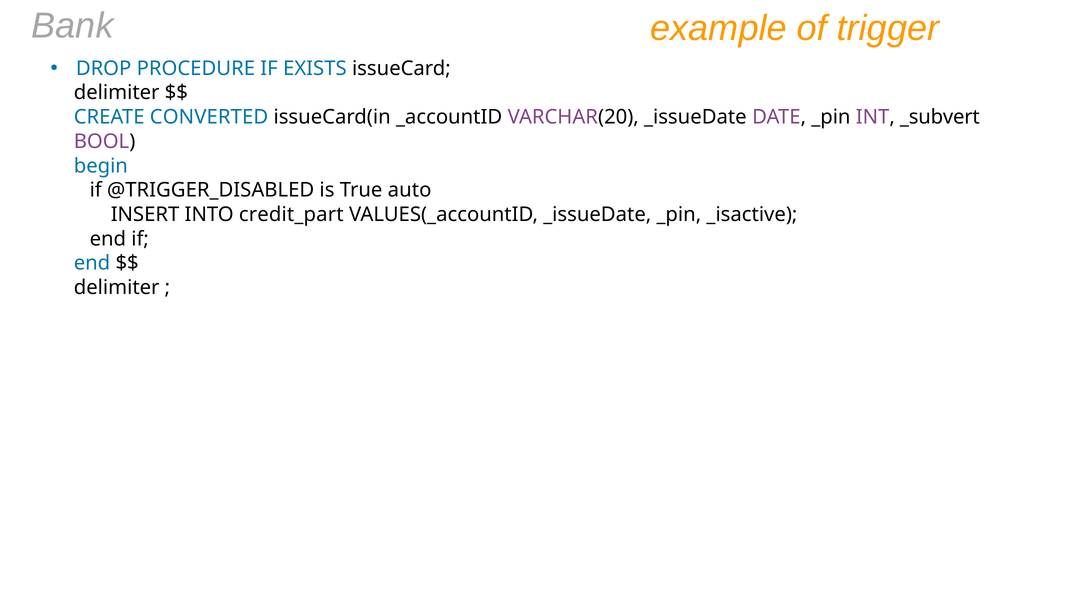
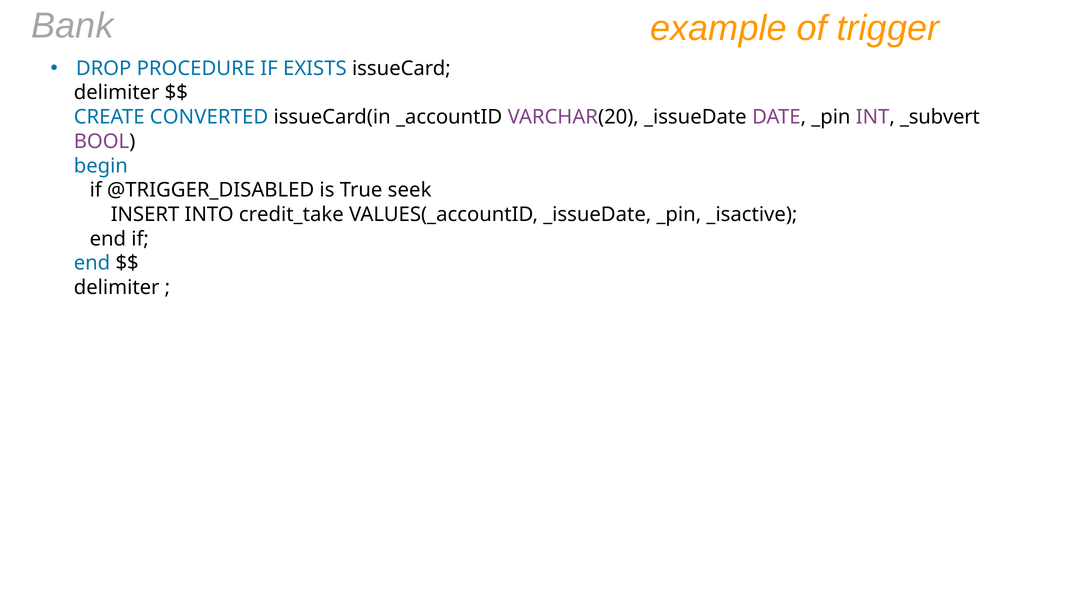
auto: auto -> seek (410, 190)
credit_part: credit_part -> credit_take (291, 215)
